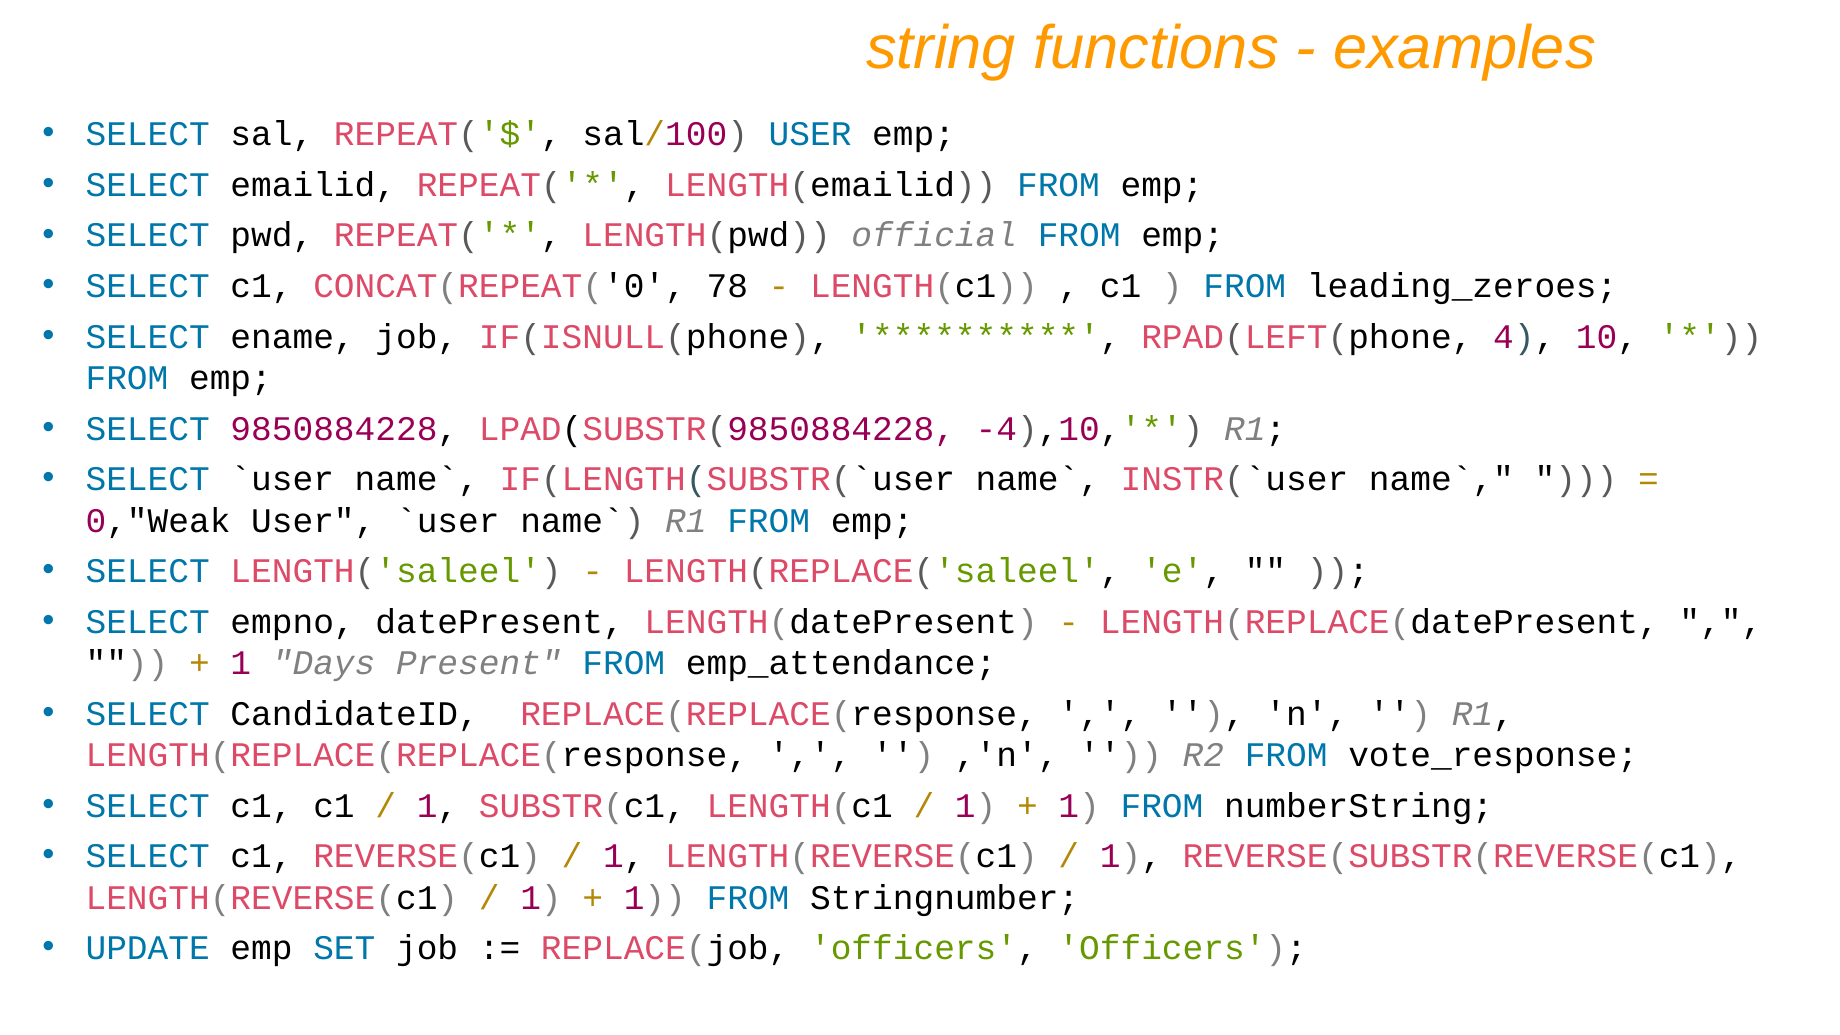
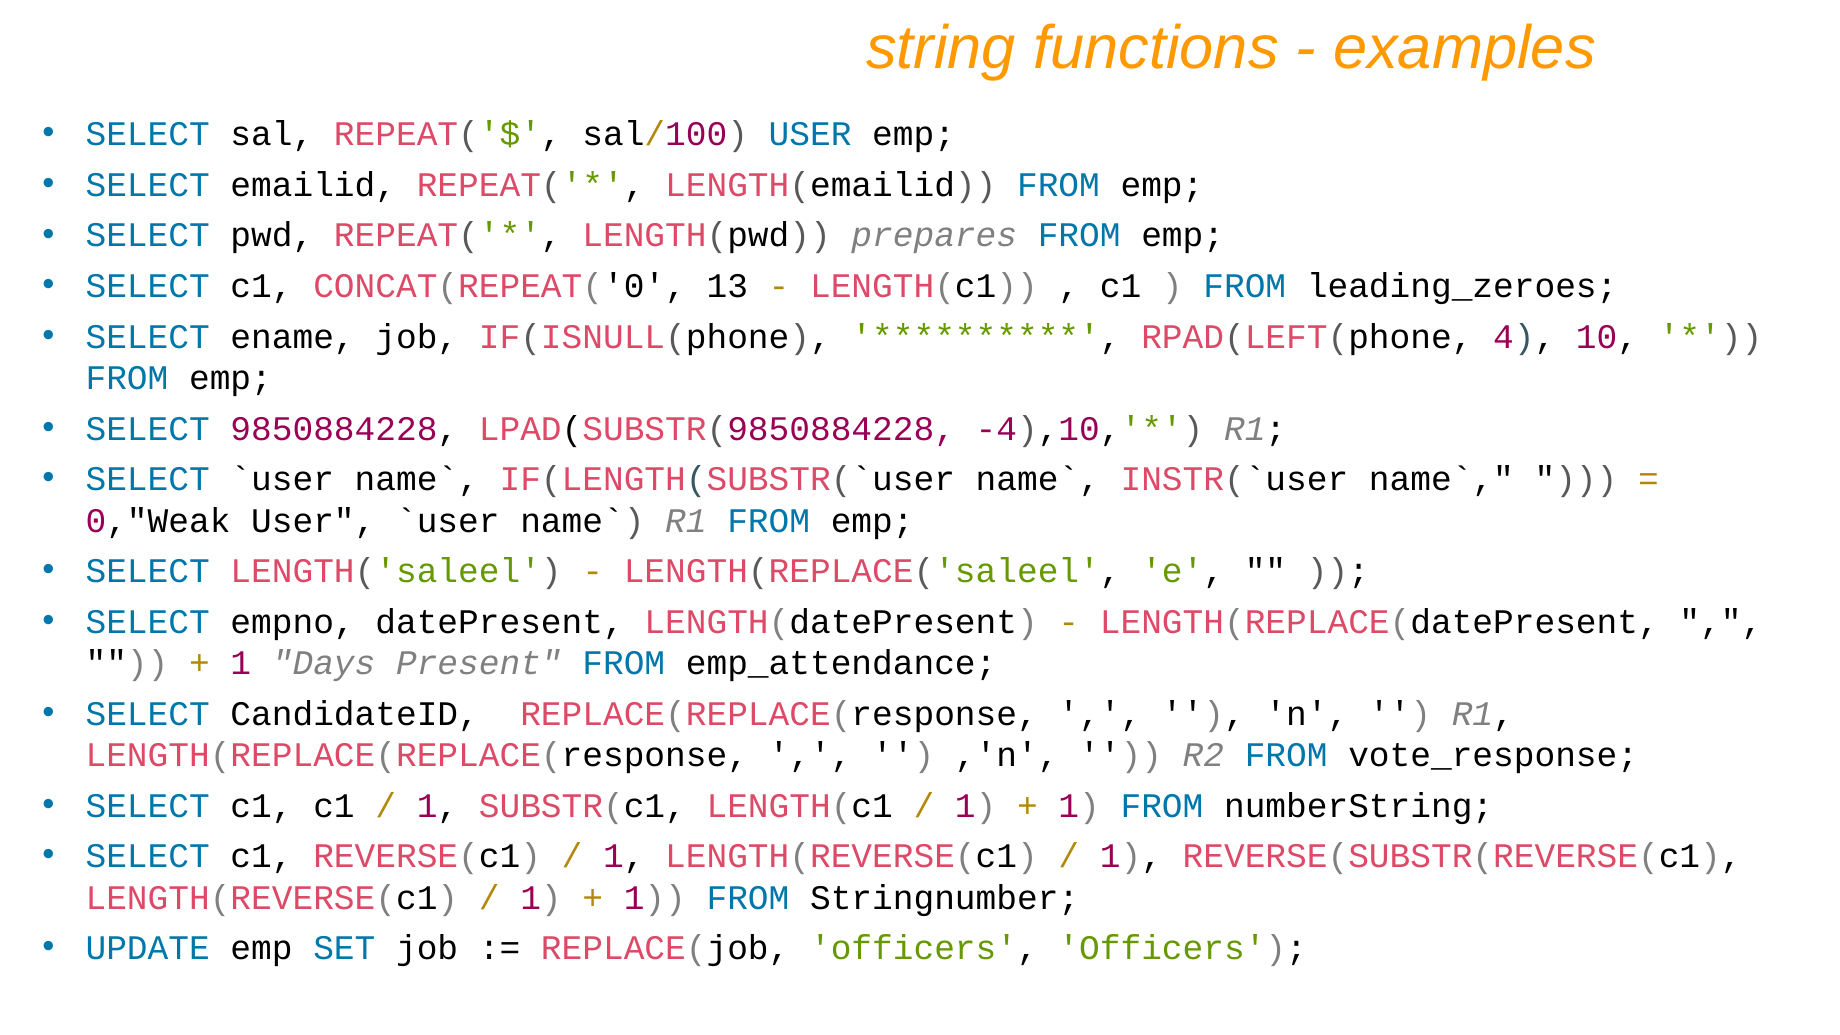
official: official -> prepares (934, 236)
78: 78 -> 13 (727, 286)
